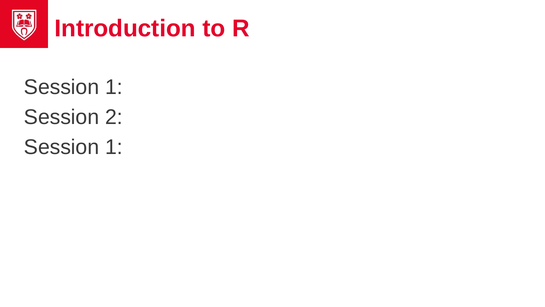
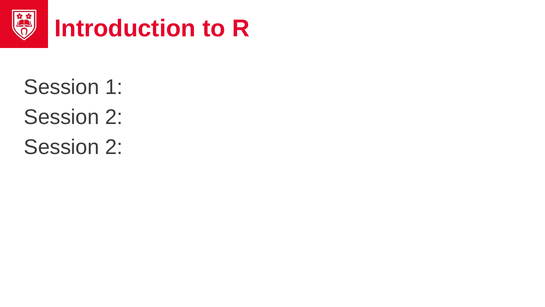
1: 1 -> 2 (114, 147)
